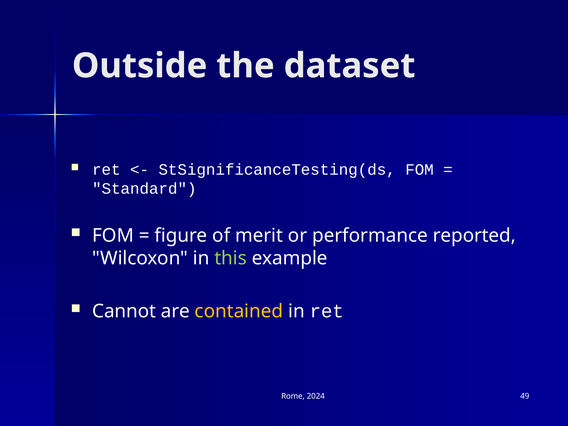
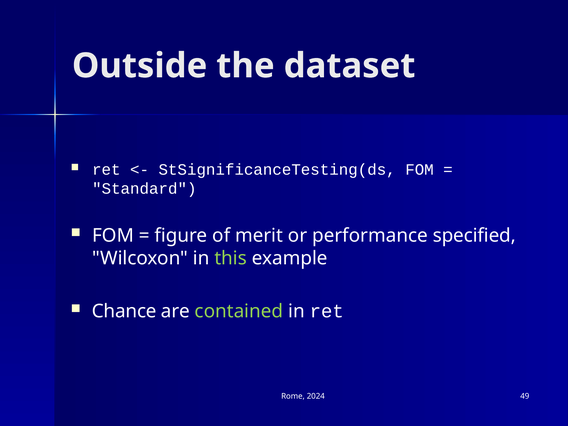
reported: reported -> specified (474, 235)
Cannot: Cannot -> Chance (124, 311)
contained colour: yellow -> light green (239, 311)
